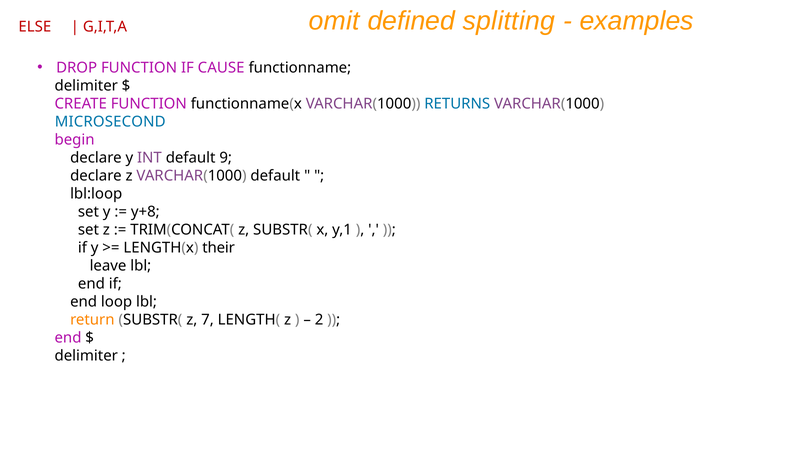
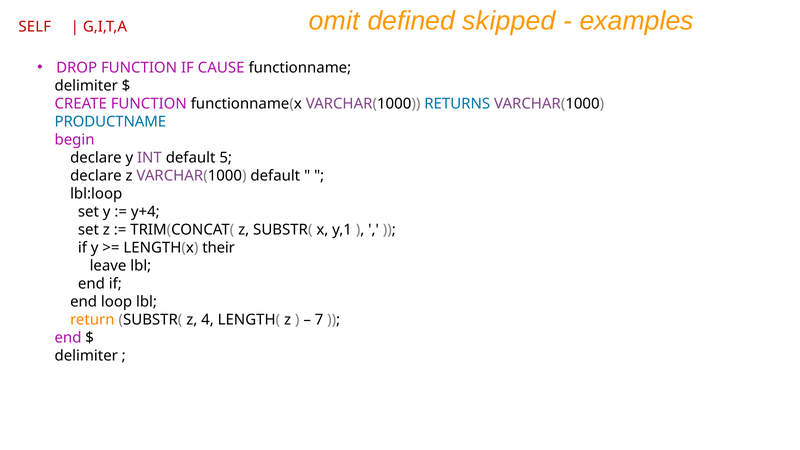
splitting: splitting -> skipped (509, 21)
ELSE: ELSE -> SELF (35, 27)
MICROSECOND: MICROSECOND -> PRODUCTNAME (110, 122)
9: 9 -> 5 (226, 158)
y+8: y+8 -> y+4 (145, 212)
7: 7 -> 4 (207, 320)
2: 2 -> 7 (319, 320)
